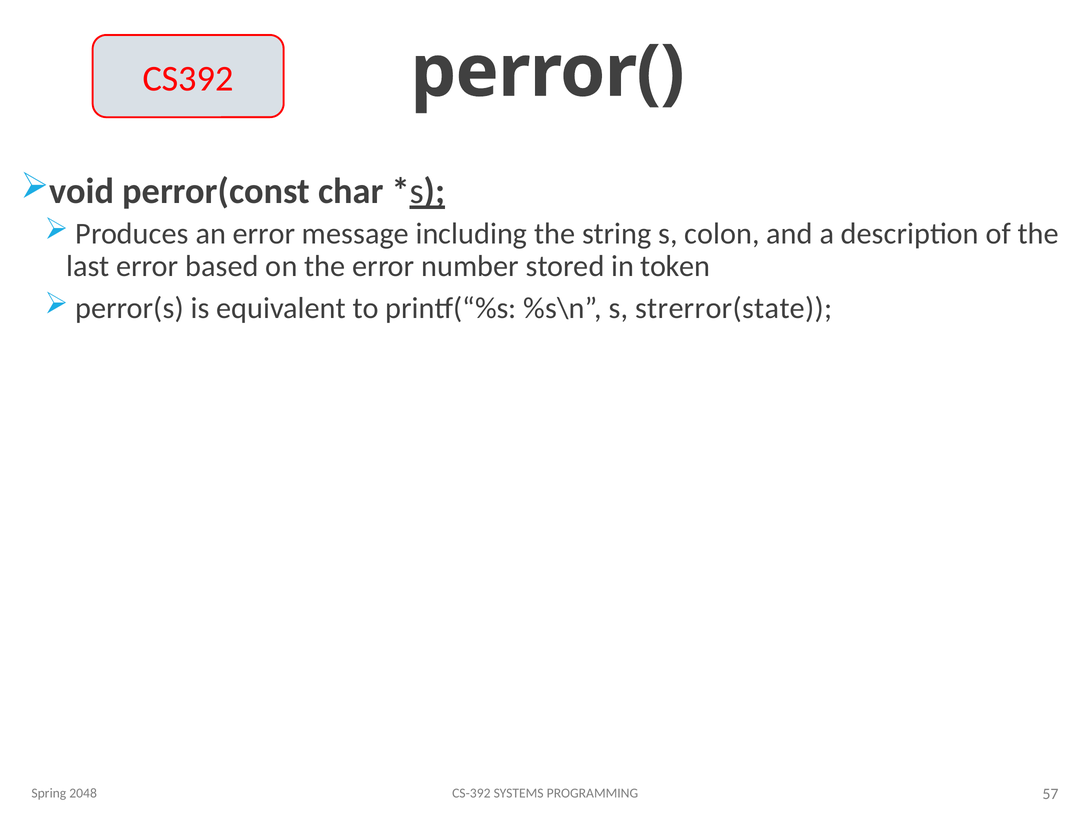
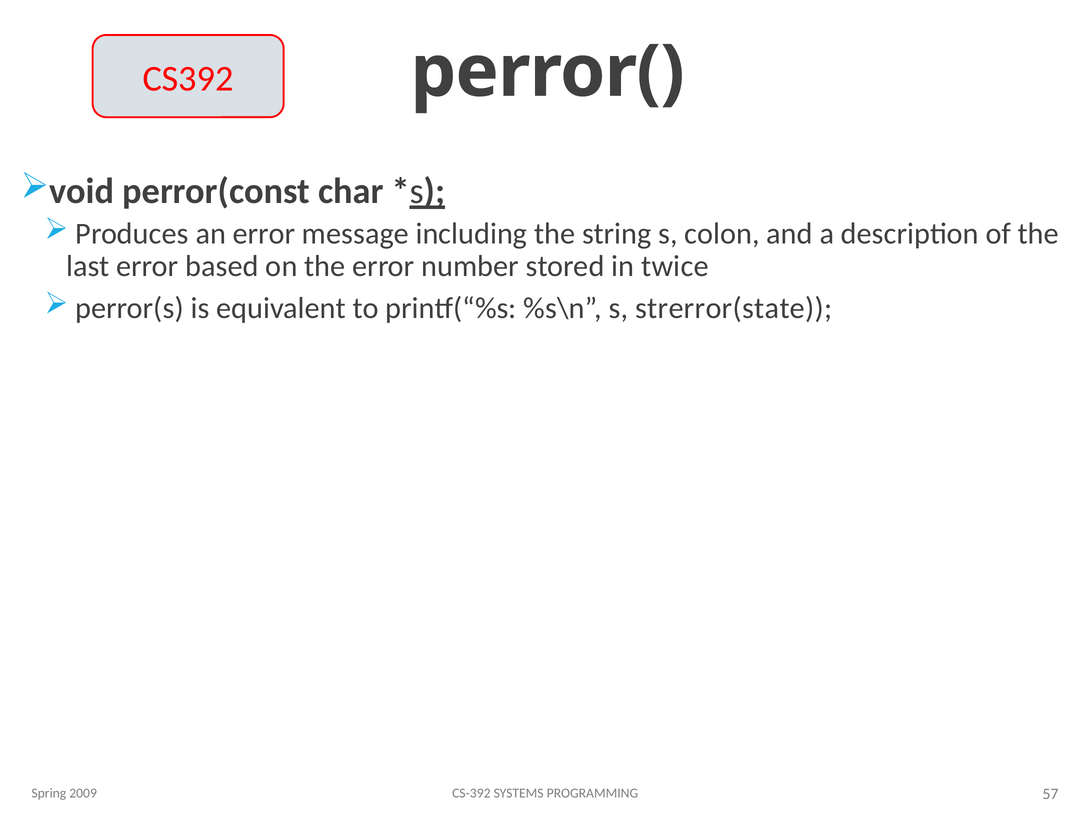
token: token -> twice (675, 266)
2048: 2048 -> 2009 (83, 793)
